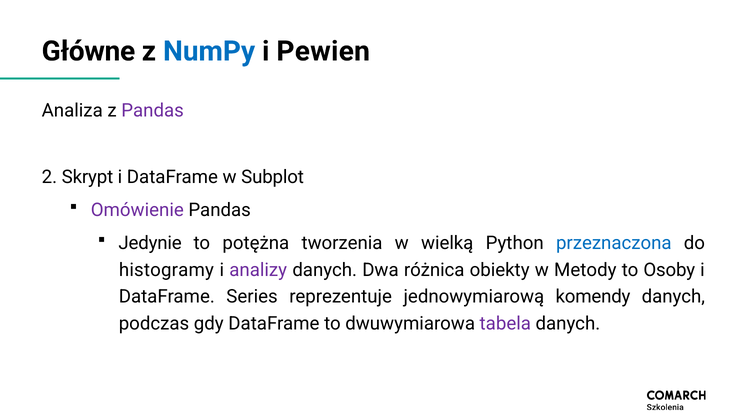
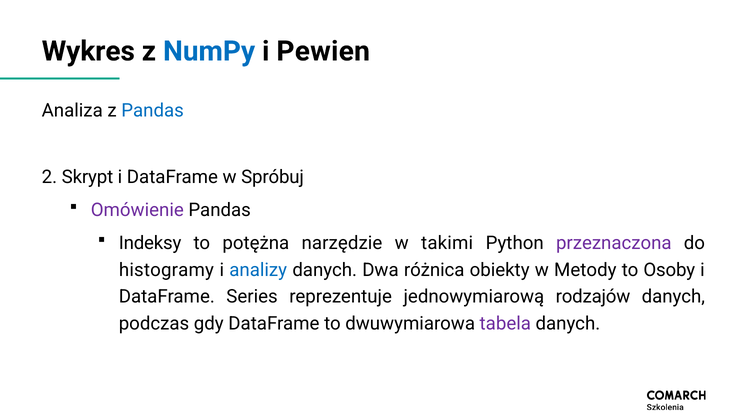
Główne: Główne -> Wykres (88, 51)
Pandas colour: purple -> blue (153, 111)
Subplot: Subplot -> Spróbuj (273, 177)
Jedynie: Jedynie -> Indeksy (150, 243)
tworzenia: tworzenia -> narzędzie (342, 243)
wielką: wielką -> takimi (447, 243)
przeznaczona colour: blue -> purple (614, 243)
analizy colour: purple -> blue (258, 270)
komendy: komendy -> rodzajów (593, 297)
